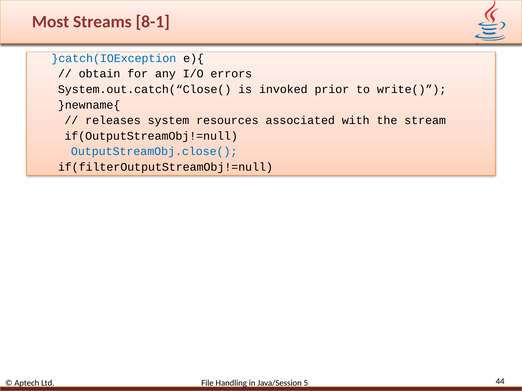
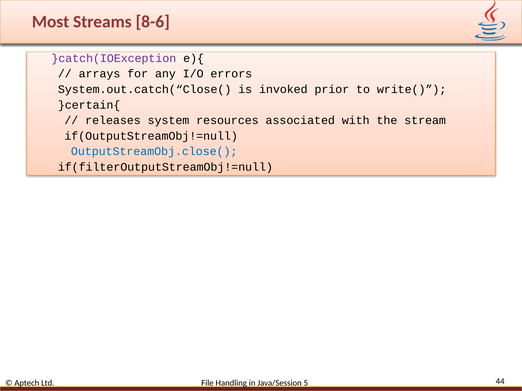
8-1: 8-1 -> 8-6 (153, 22)
}catch(IOException colour: blue -> purple (114, 58)
obtain: obtain -> arrays (100, 74)
}newname{: }newname{ -> }certain{ (89, 105)
